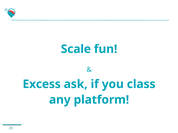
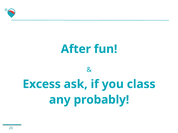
Scale: Scale -> After (76, 49)
platform: platform -> probably (101, 100)
